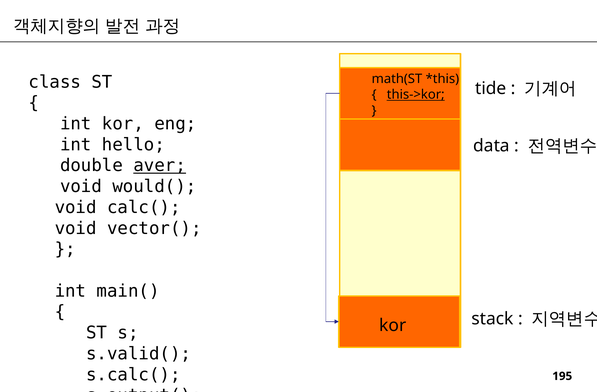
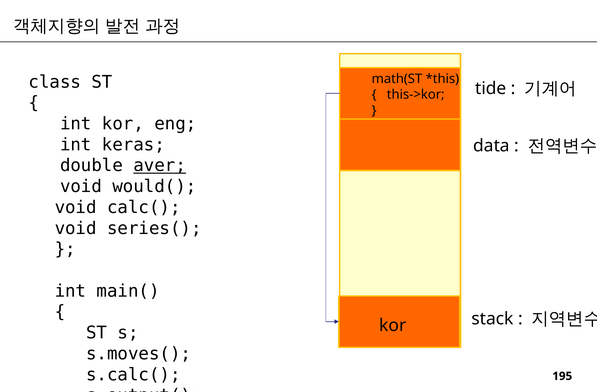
this->kor underline: present -> none (416, 95)
hello: hello -> keras (133, 145)
vector(: vector( -> series( (154, 228)
s.valid(: s.valid( -> s.moves( (139, 354)
